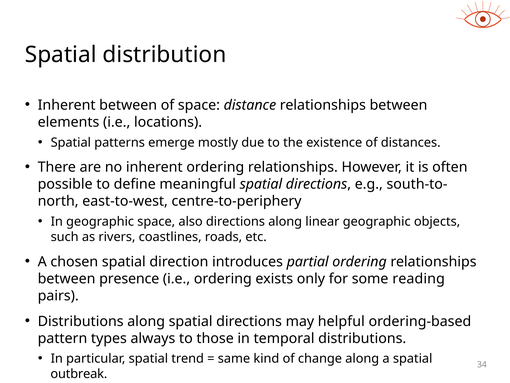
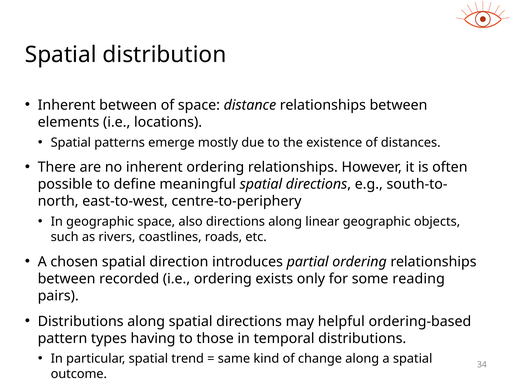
presence: presence -> recorded (129, 278)
always: always -> having (153, 338)
outbreak: outbreak -> outcome (79, 374)
